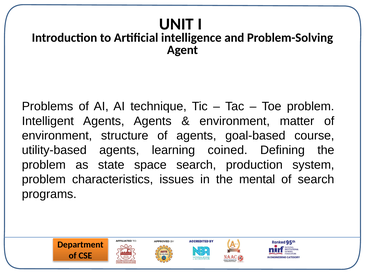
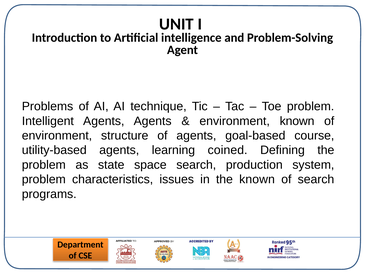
environment matter: matter -> known (297, 121)
the mental: mental -> known (257, 179)
